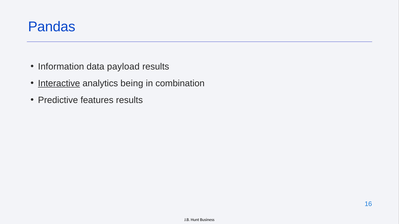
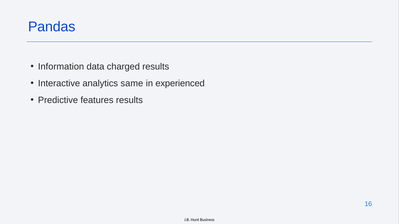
payload: payload -> charged (123, 67)
Interactive underline: present -> none (59, 84)
being: being -> same (132, 84)
combination: combination -> experienced (180, 84)
